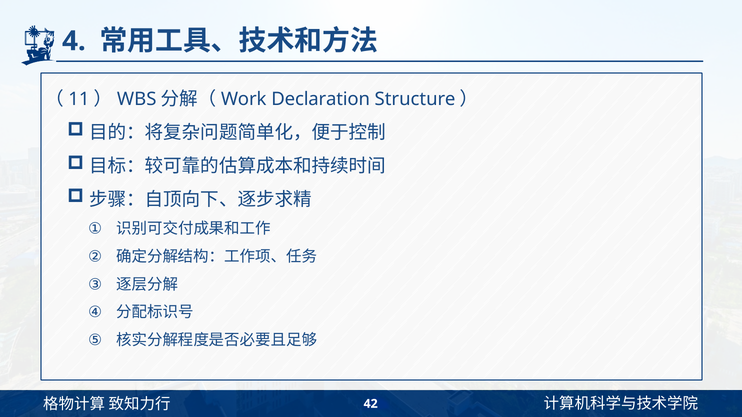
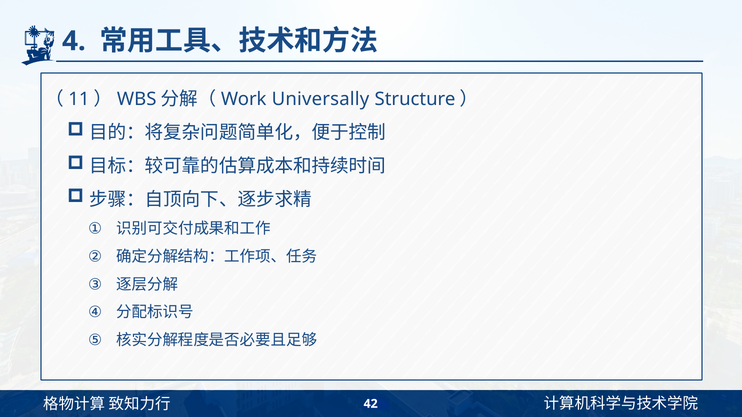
Declaration: Declaration -> Universally (320, 99)
